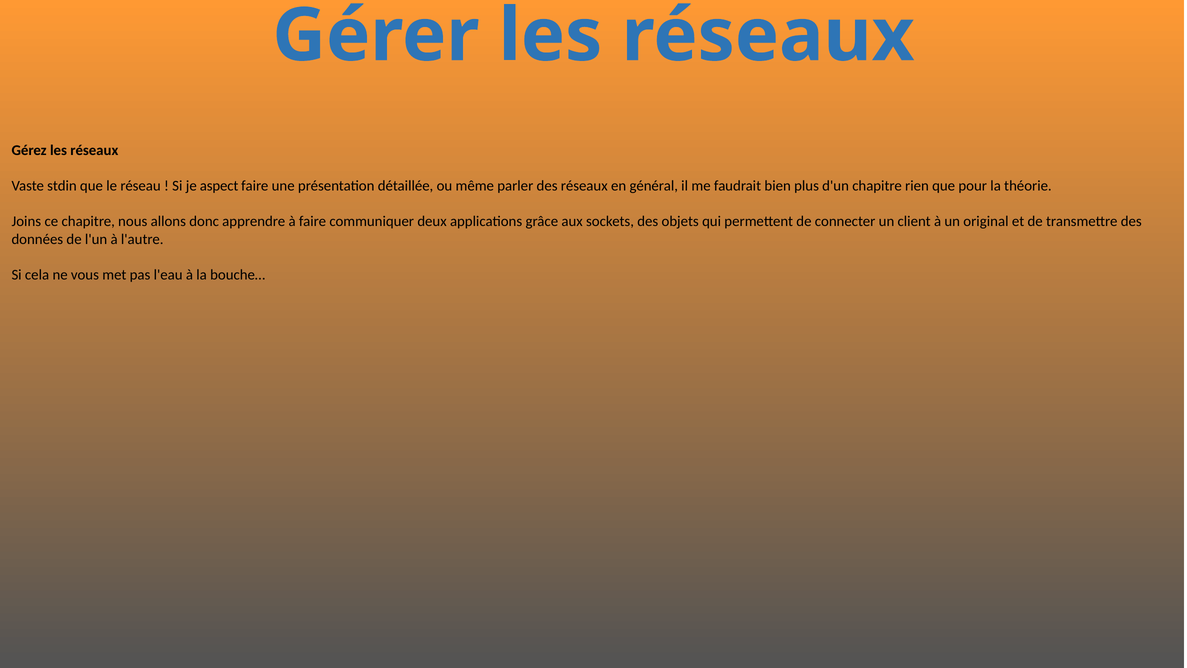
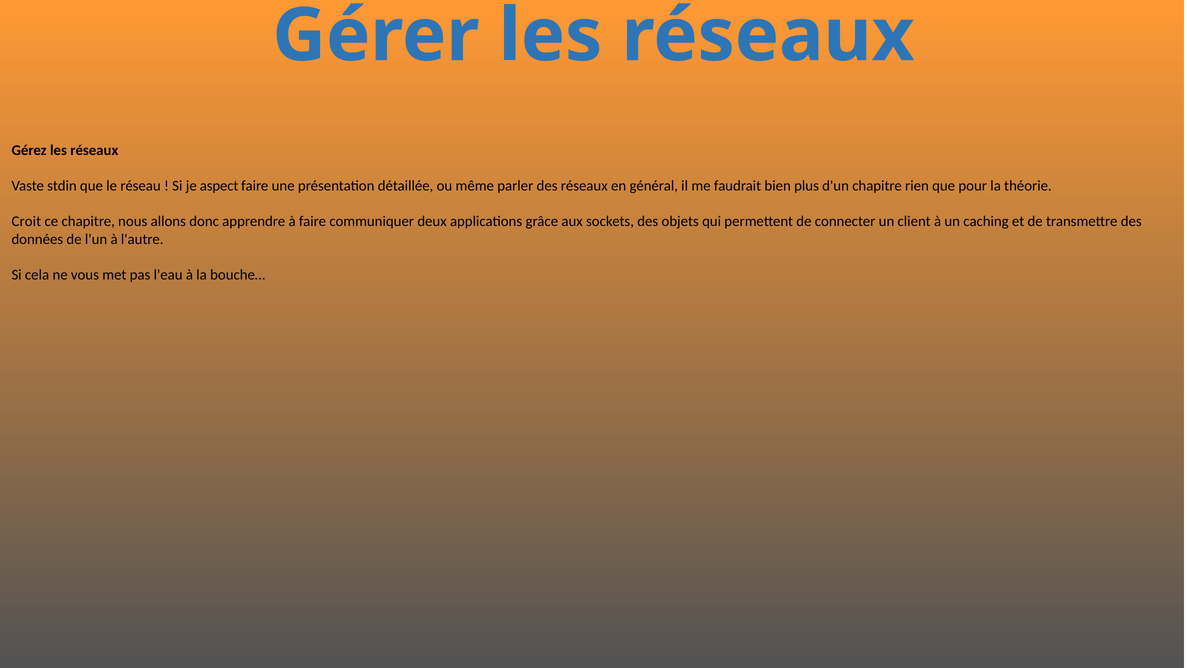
Joins: Joins -> Croit (26, 221)
original: original -> caching (986, 221)
